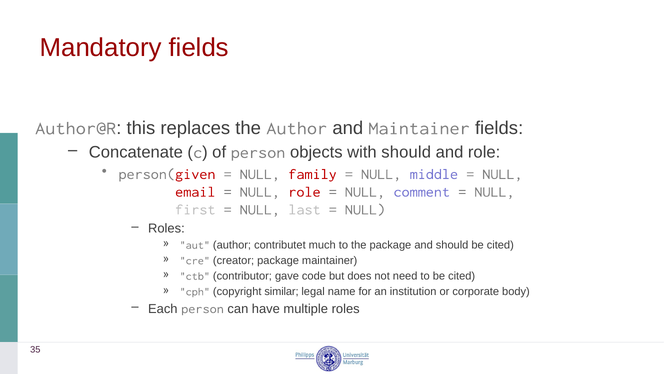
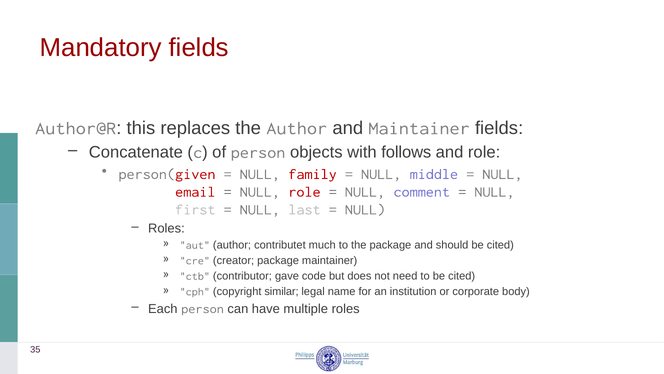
with should: should -> follows (406, 152)
